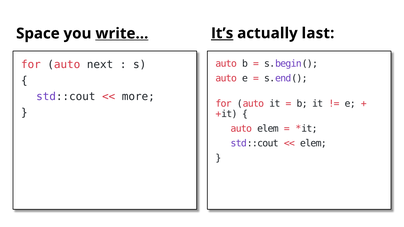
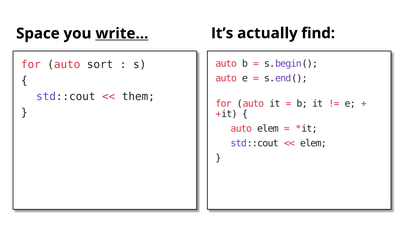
It’s underline: present -> none (222, 33)
last: last -> find (318, 33)
next: next -> sort (100, 64)
more: more -> them (138, 97)
